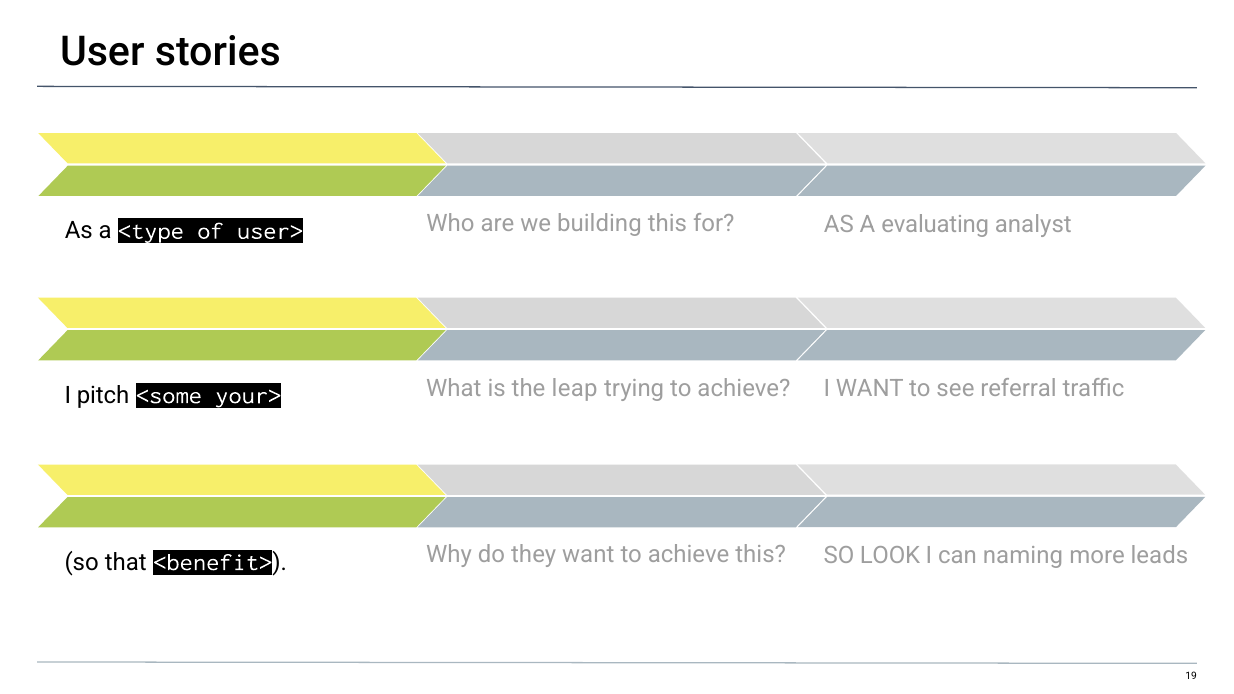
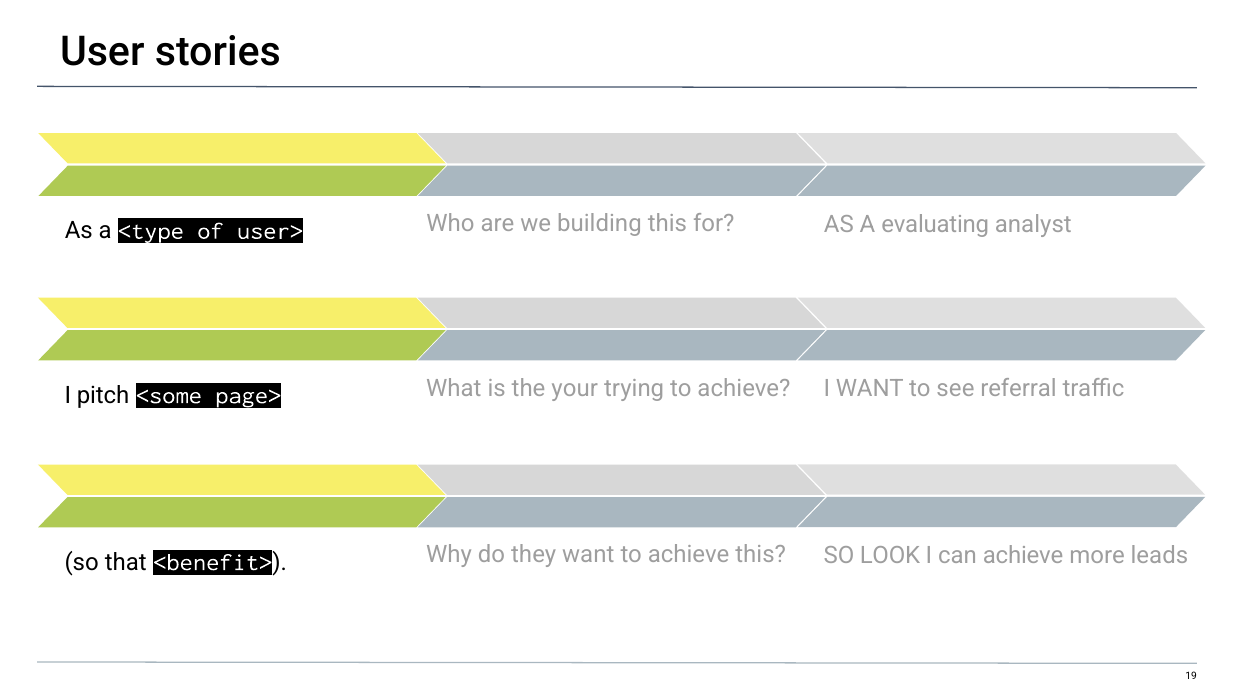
leap: leap -> your (575, 388)
your>: your> -> page> (248, 395)
can naming: naming -> achieve (1023, 556)
